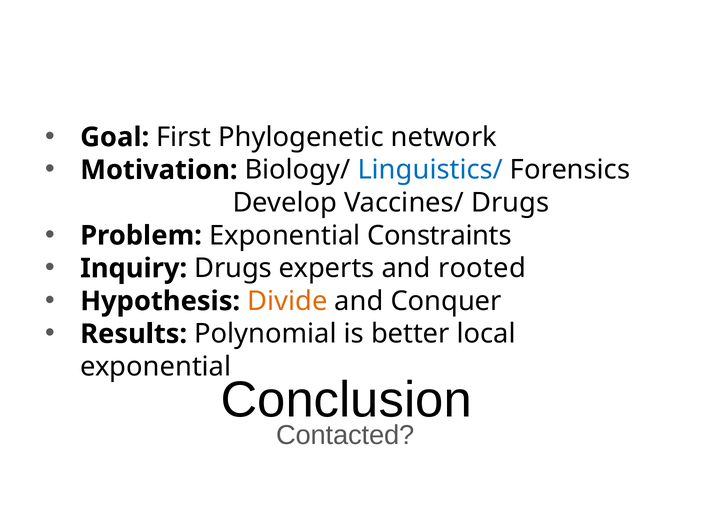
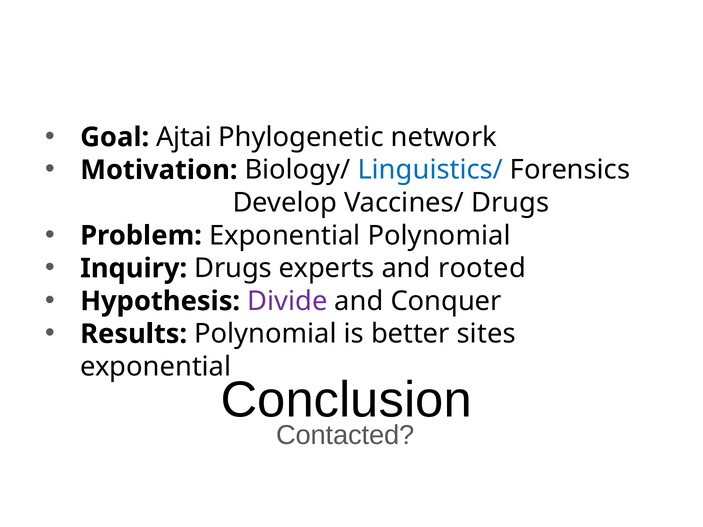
First: First -> Ajtai (184, 137)
Exponential Constraints: Constraints -> Polynomial (439, 236)
Divide colour: orange -> purple (287, 301)
local: local -> sites (486, 334)
